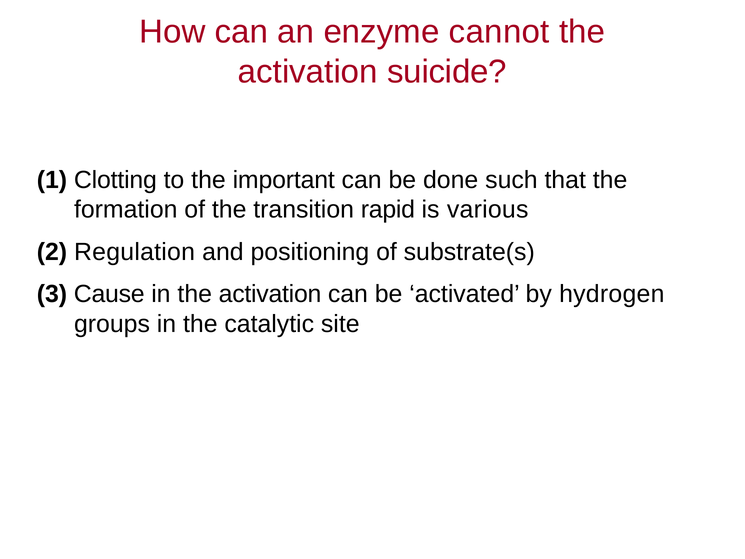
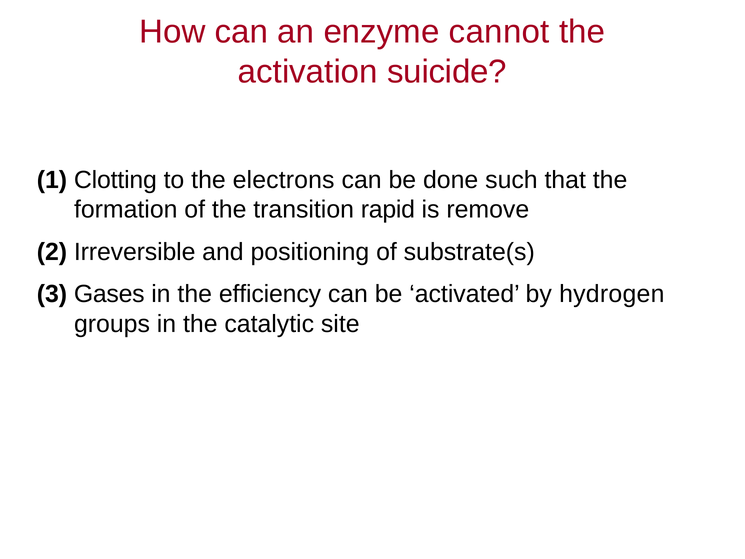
important: important -> electrons (284, 180)
various: various -> remove (488, 210)
Regulation: Regulation -> Irreversible (135, 252)
Cause: Cause -> Gases (109, 294)
in the activation: activation -> efficiency (270, 294)
